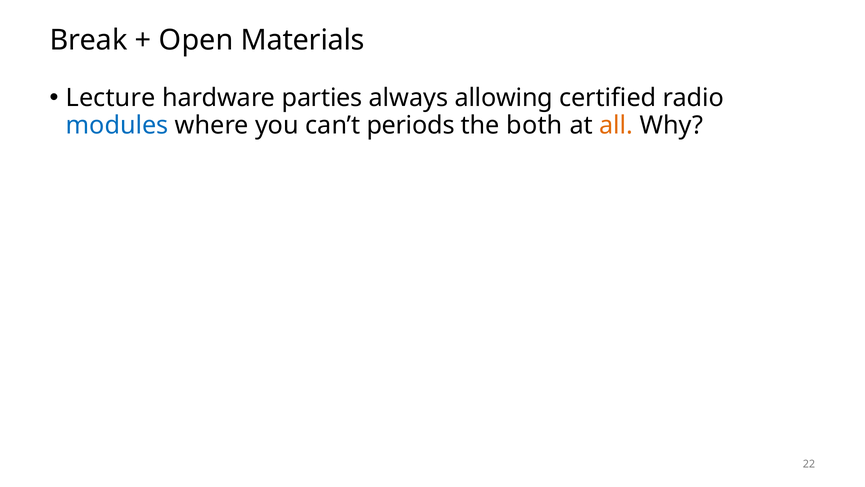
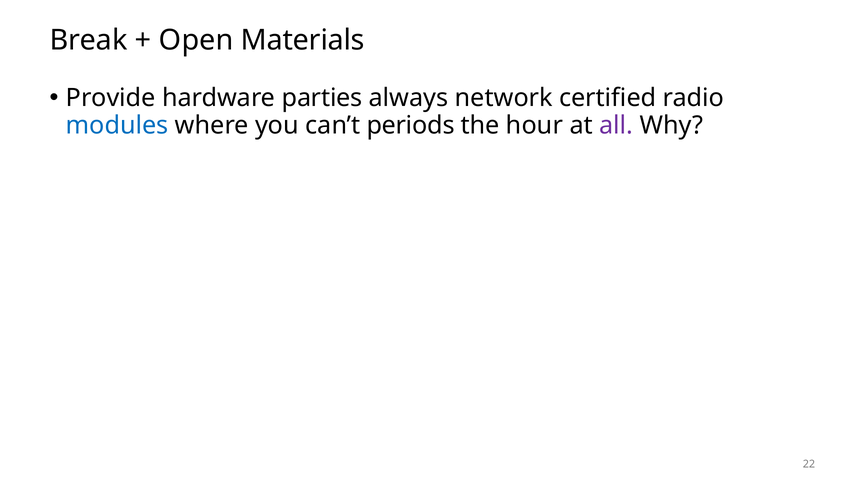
Lecture: Lecture -> Provide (111, 98)
allowing: allowing -> network (504, 98)
both: both -> hour (534, 125)
all colour: orange -> purple (616, 125)
